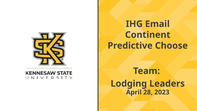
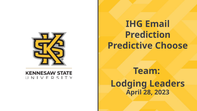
Continent: Continent -> Prediction (148, 35)
